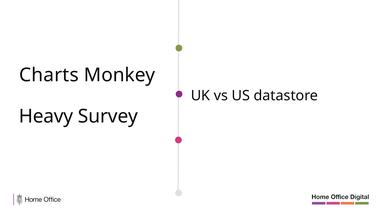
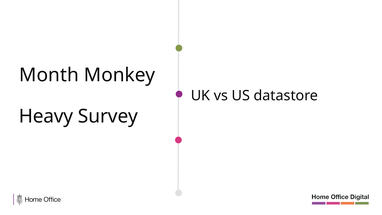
Charts: Charts -> Month (49, 75)
